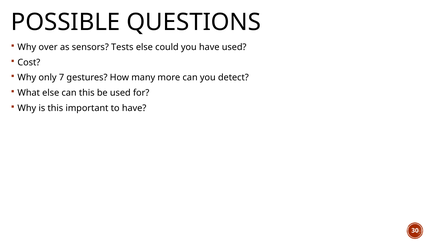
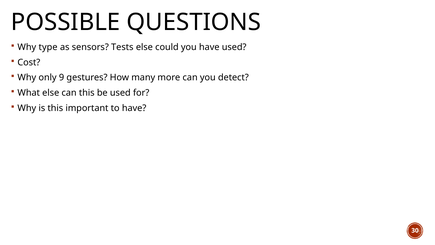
over: over -> type (48, 47)
7: 7 -> 9 (62, 77)
